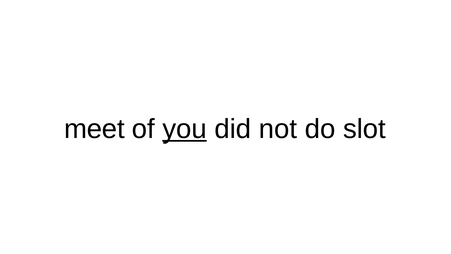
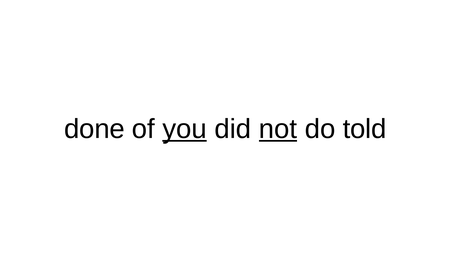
meet: meet -> done (94, 129)
not underline: none -> present (278, 129)
slot: slot -> told (365, 129)
